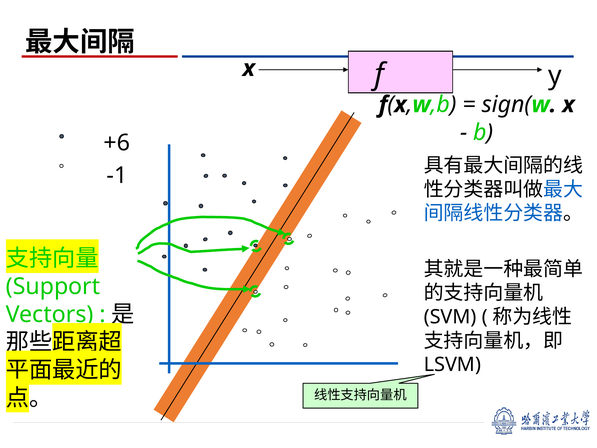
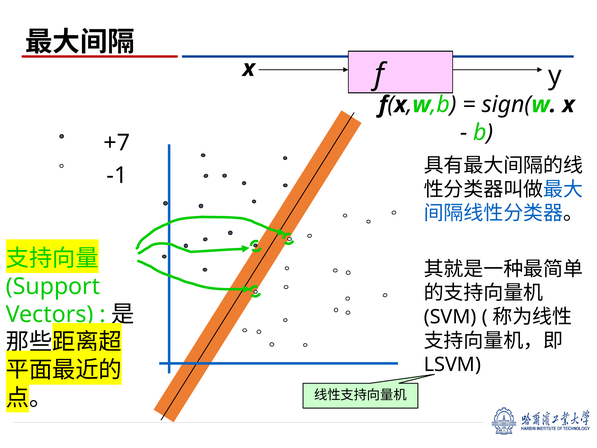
+6: +6 -> +7 (117, 143)
